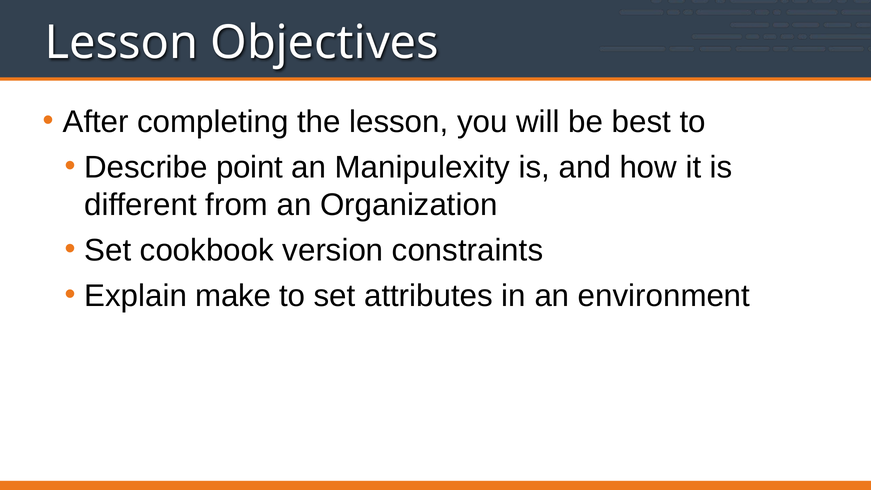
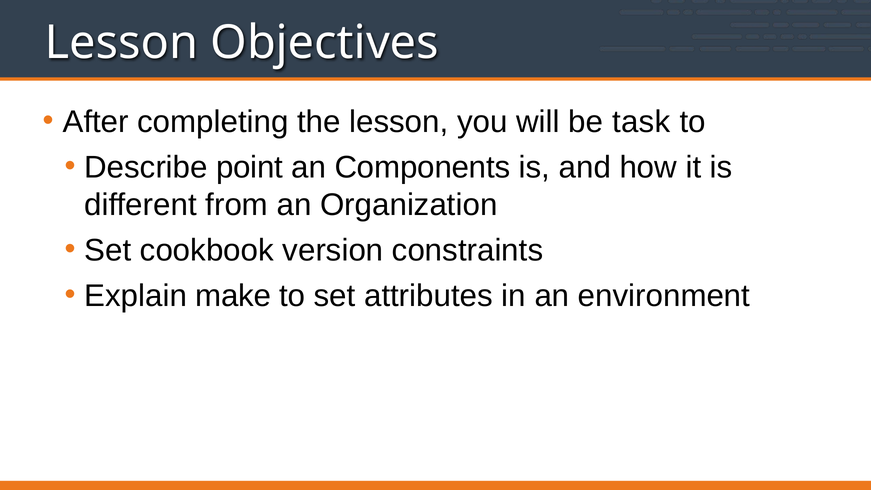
best: best -> task (641, 122)
Manipulexity: Manipulexity -> Components (422, 167)
